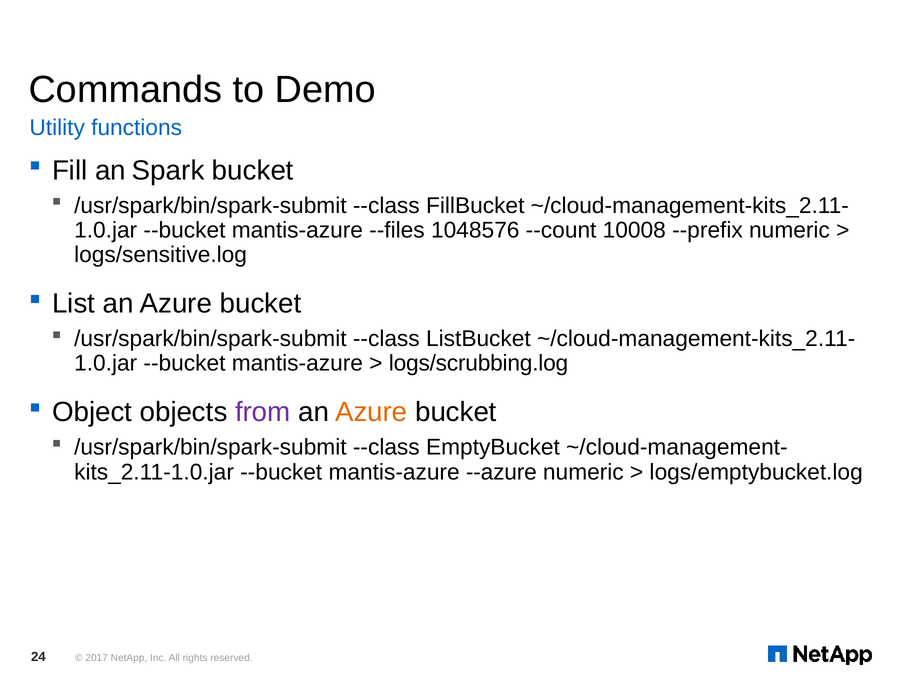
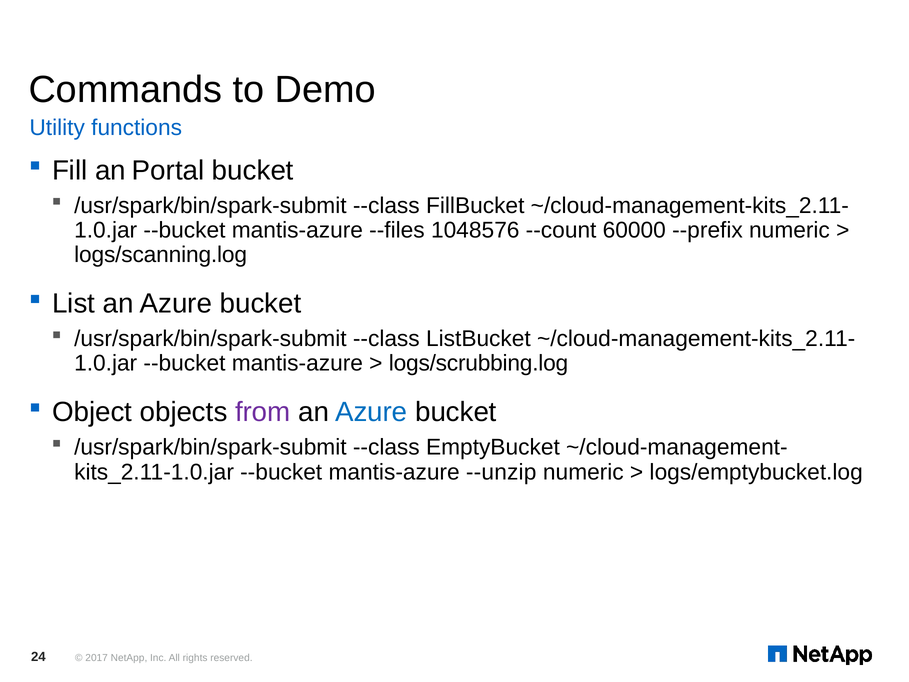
Spark: Spark -> Portal (168, 170)
10008: 10008 -> 60000 (634, 230)
logs/sensitive.log: logs/sensitive.log -> logs/scanning.log (161, 255)
Azure colour: orange -> blue (371, 412)
--azure: --azure -> --unzip (501, 472)
